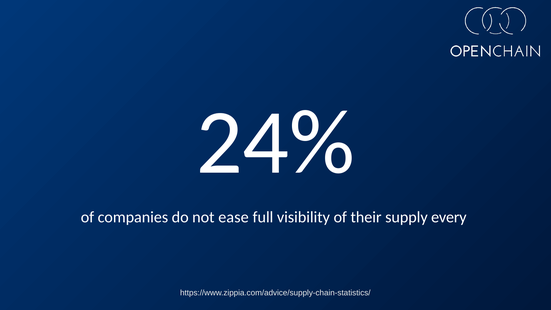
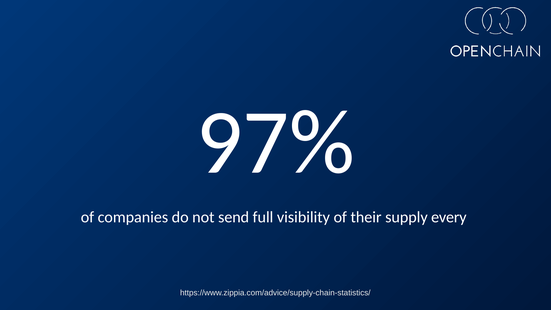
24%: 24% -> 97% (275, 142)
ease: ease -> send (234, 217)
